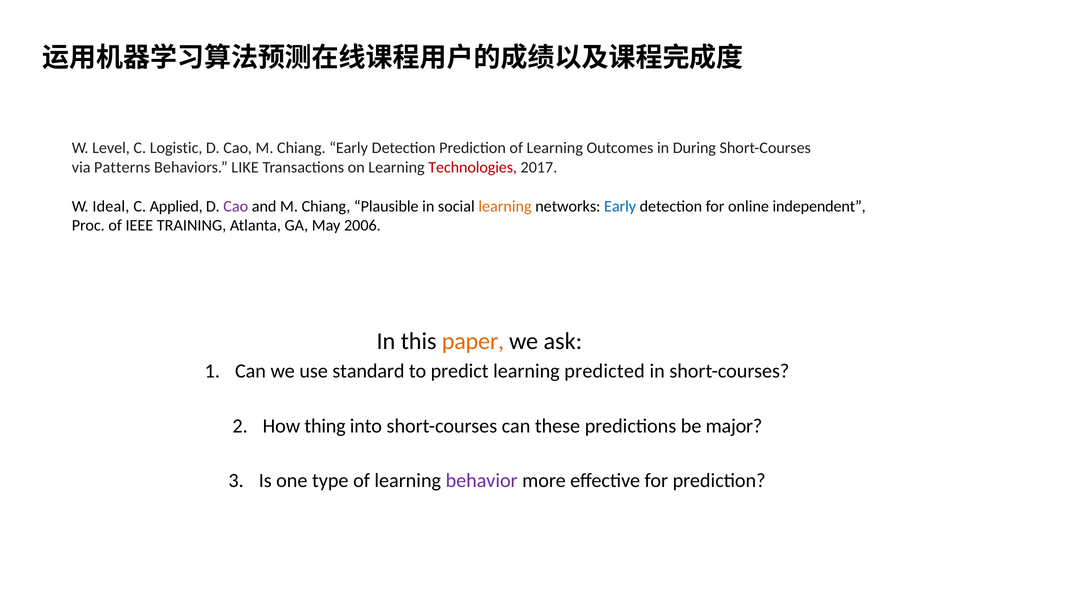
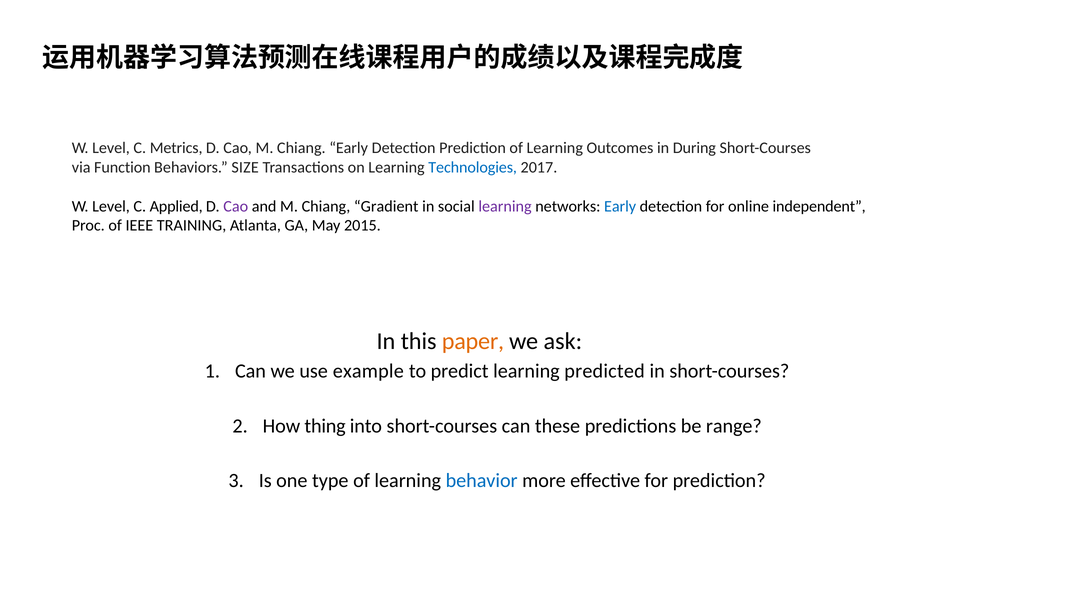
Logistic: Logistic -> Metrics (176, 148)
Patterns: Patterns -> Function (122, 167)
LIKE: LIKE -> SIZE (245, 167)
Technologies colour: red -> blue (473, 167)
Ideal: Ideal -> Level (111, 206)
Plausible: Plausible -> Gradient (386, 206)
learning colour: orange -> purple (505, 206)
2006: 2006 -> 2015 (362, 226)
standard: standard -> example (368, 371)
major: major -> range (734, 426)
behavior colour: purple -> blue (482, 481)
